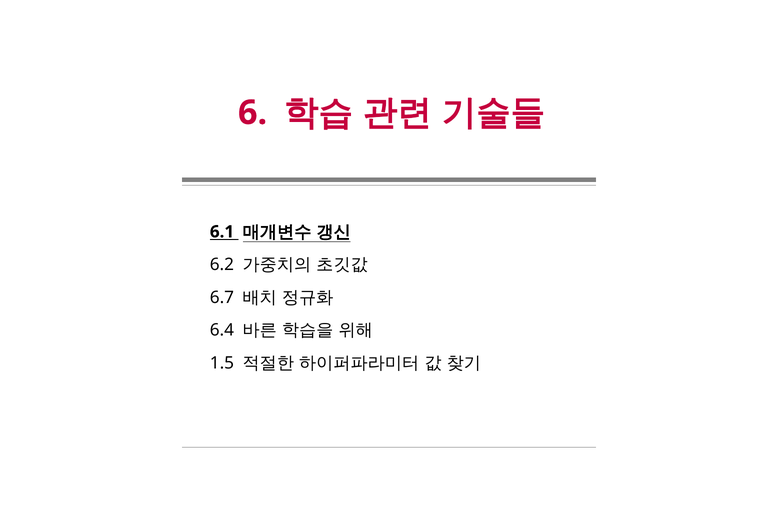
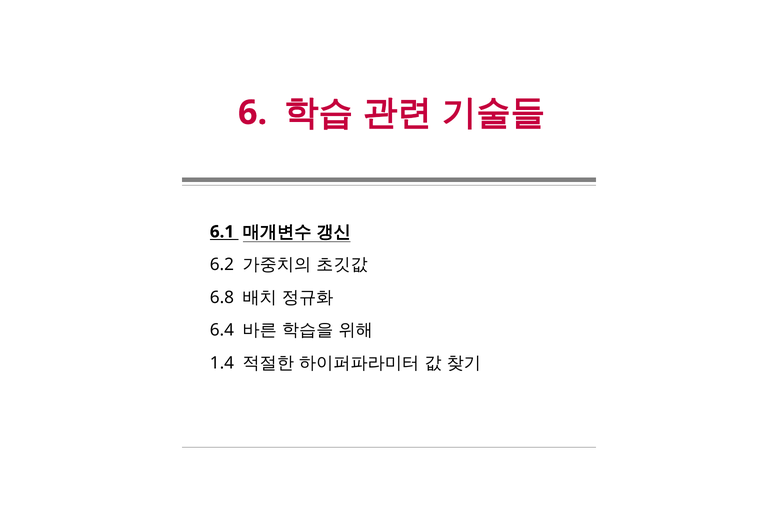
6.7: 6.7 -> 6.8 (222, 297)
1.5: 1.5 -> 1.4 (222, 363)
